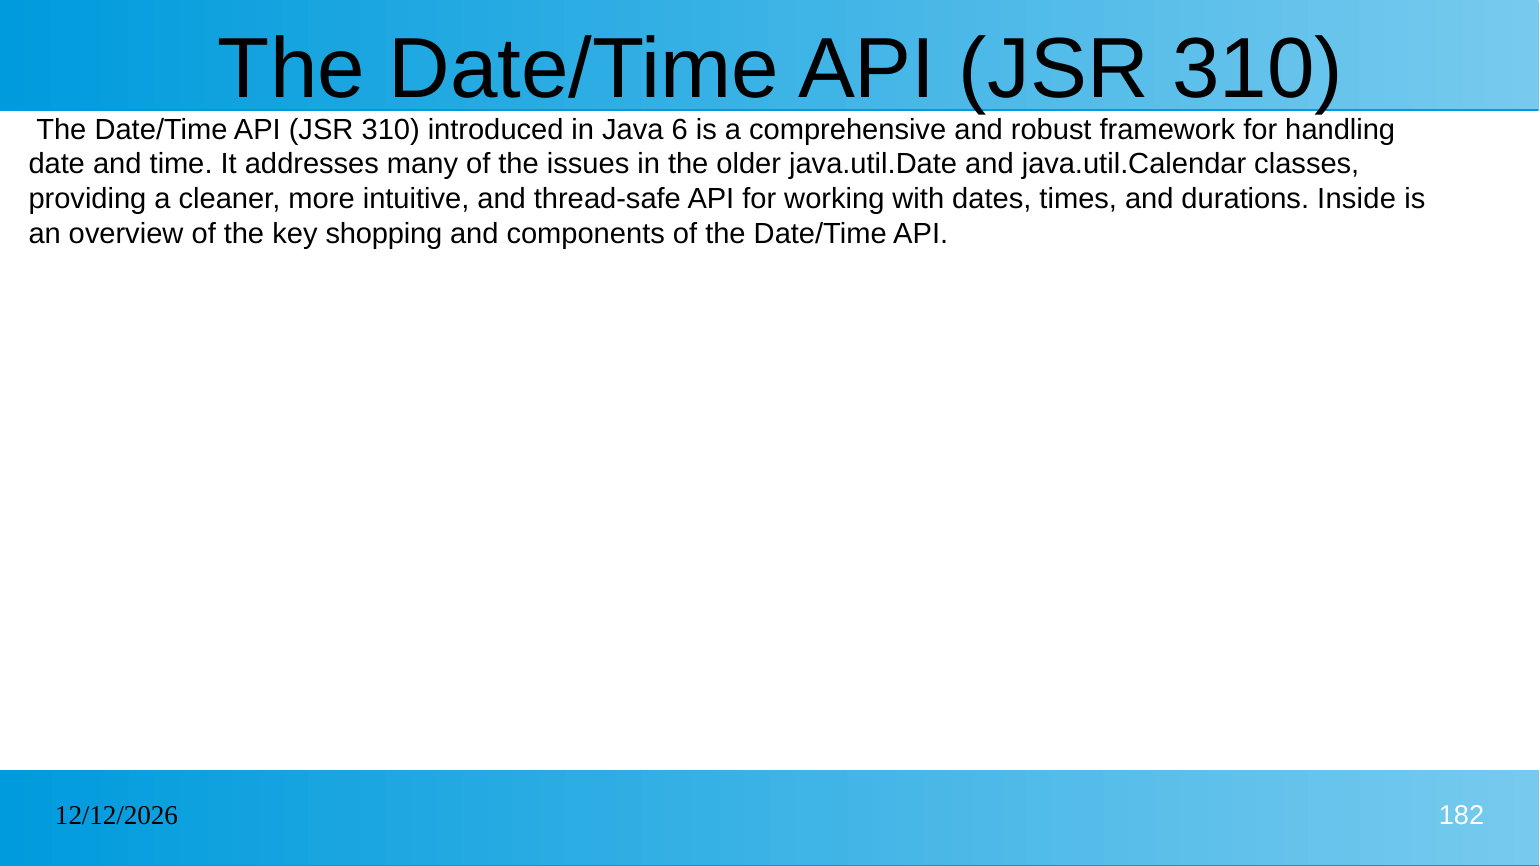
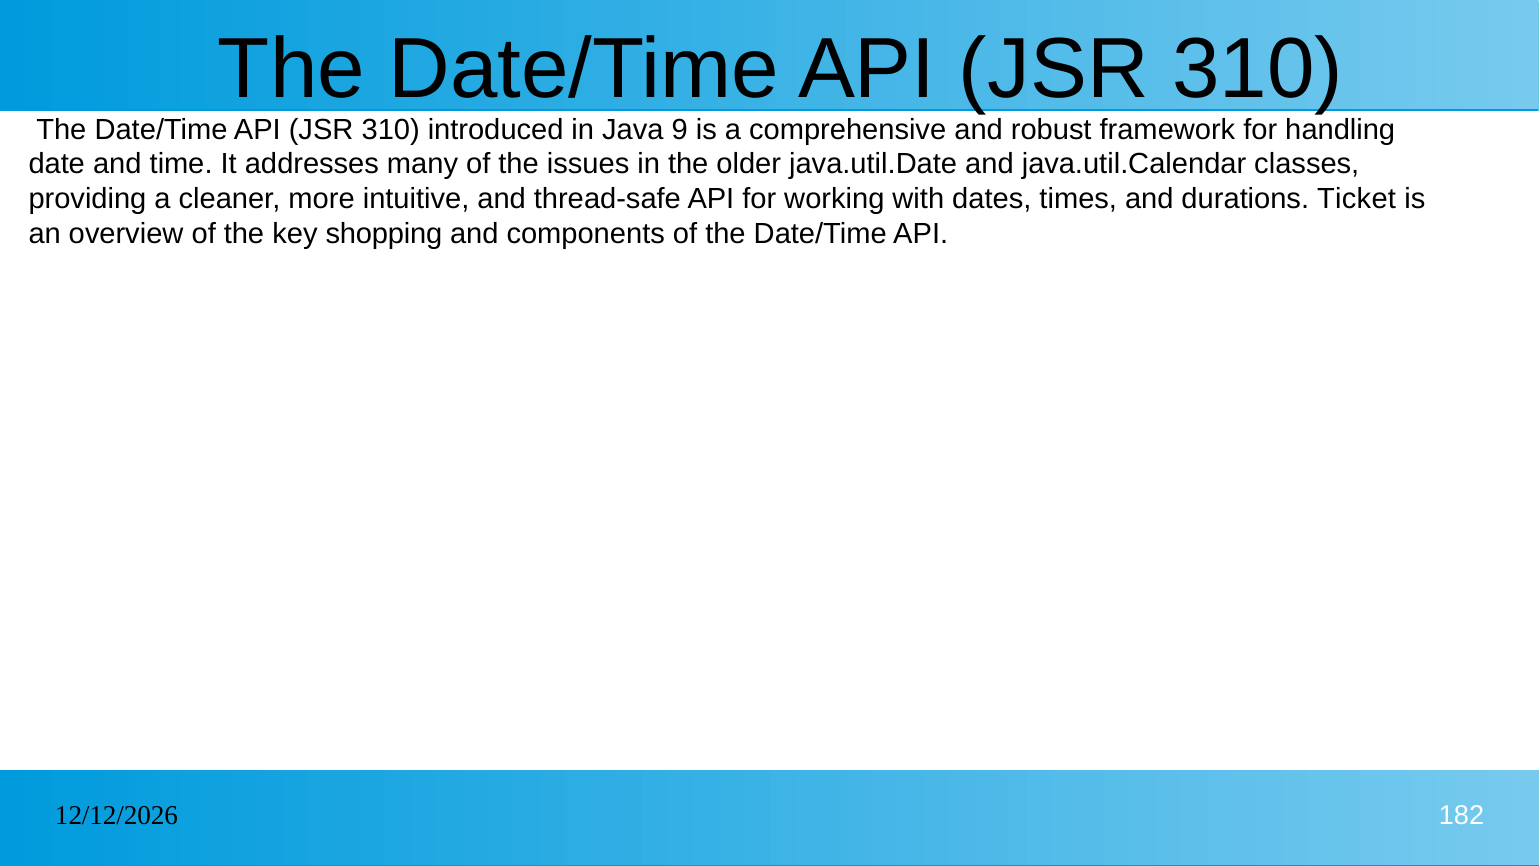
6: 6 -> 9 (680, 129)
Inside: Inside -> Ticket (1357, 199)
